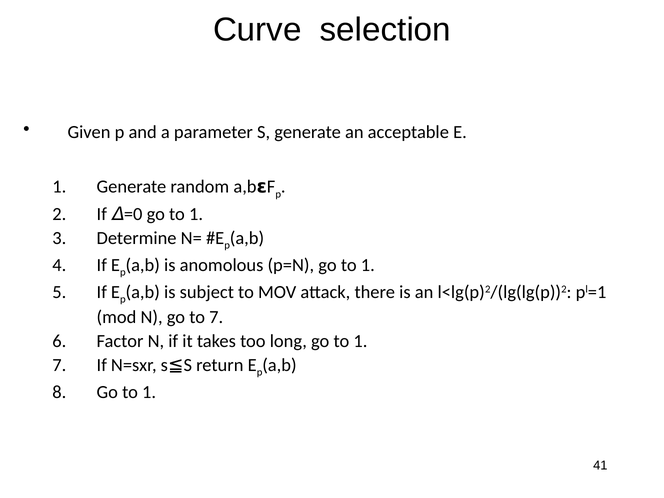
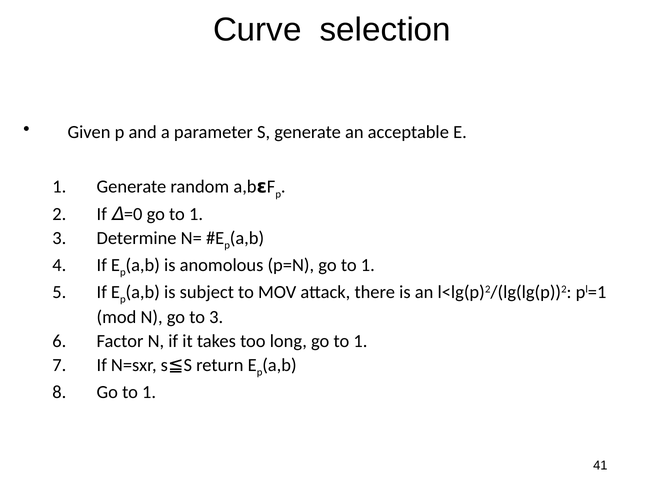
to 7: 7 -> 3 (216, 317)
